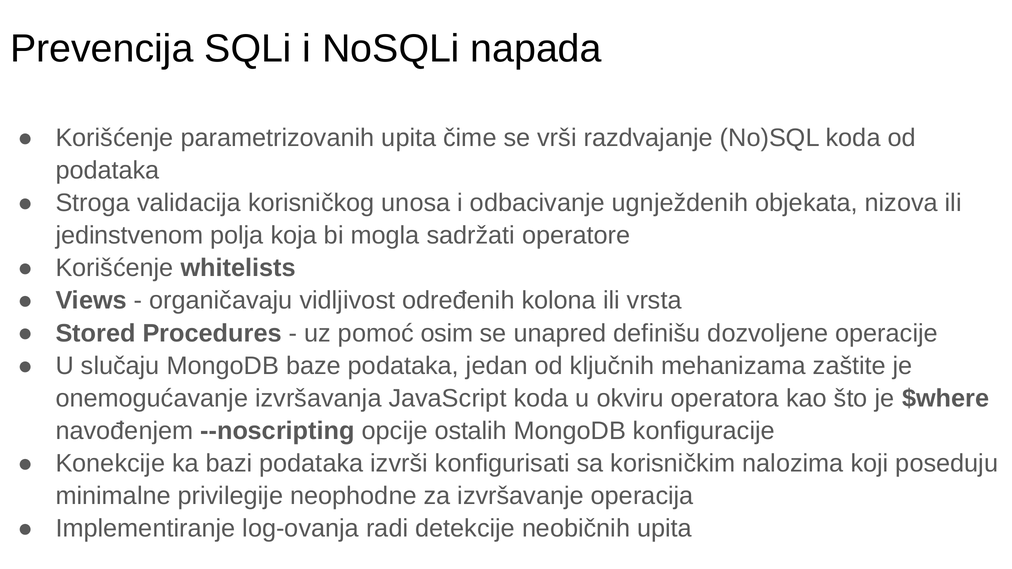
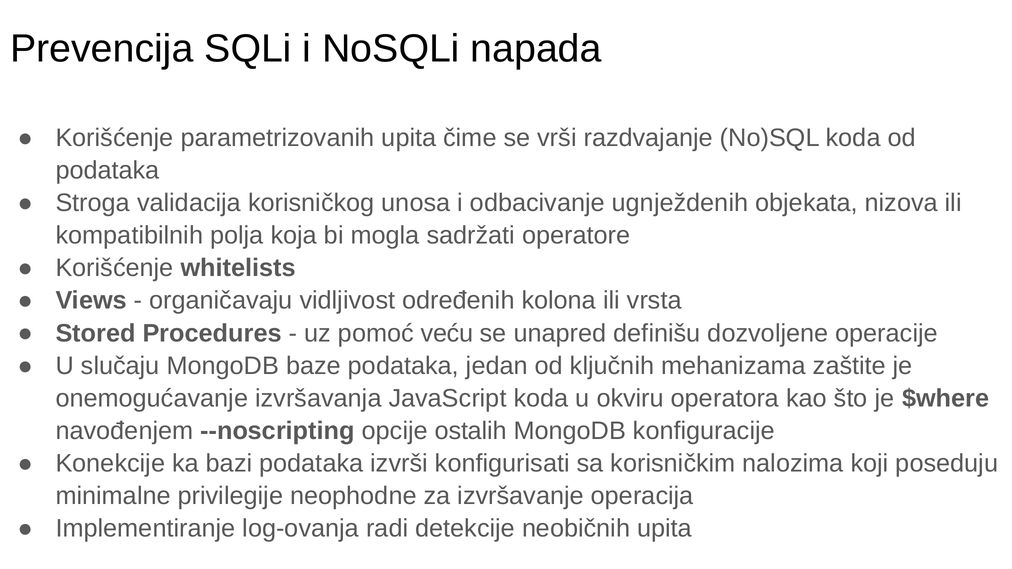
jedinstvenom: jedinstvenom -> kompatibilnih (129, 236)
osim: osim -> veću (447, 333)
